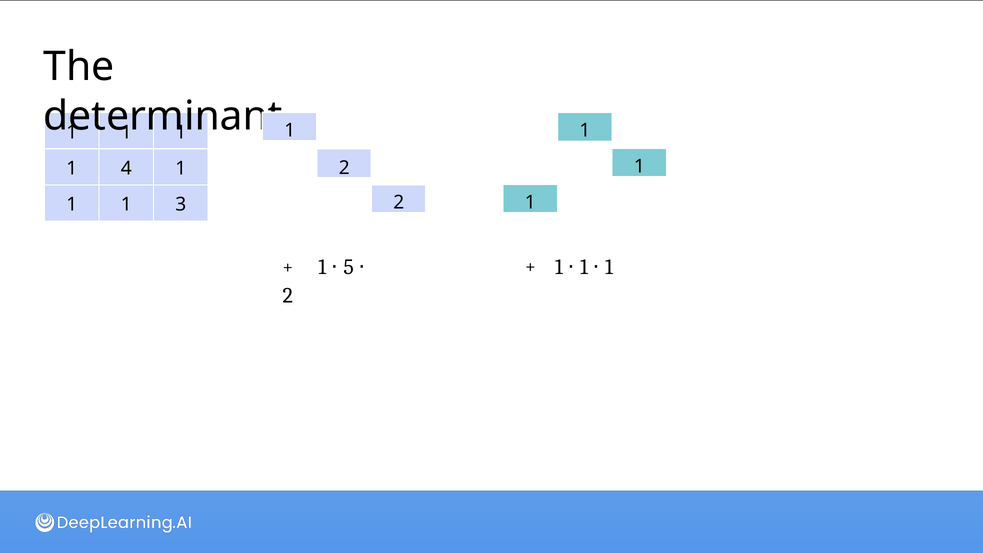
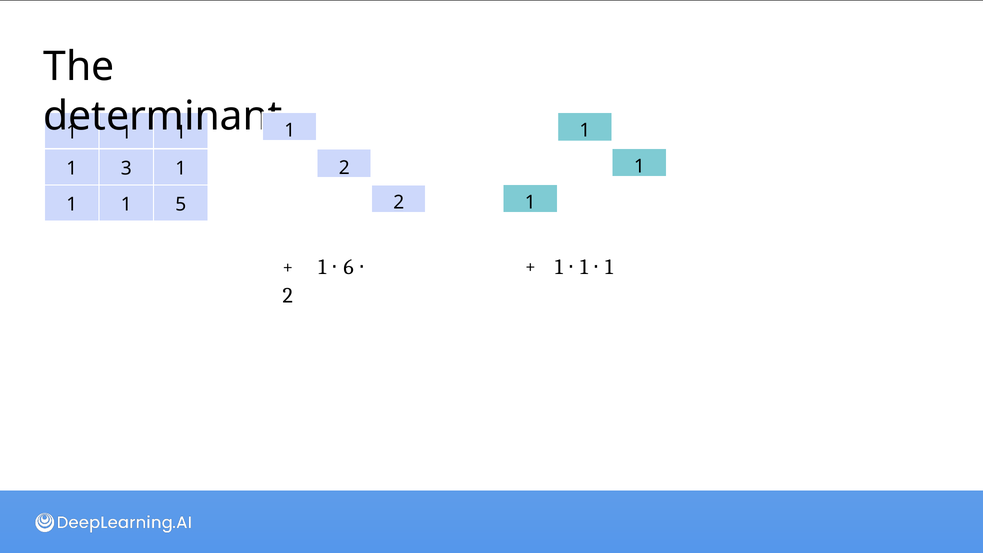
4: 4 -> 3 (126, 168)
3: 3 -> 5 (181, 205)
5: 5 -> 6 (349, 267)
